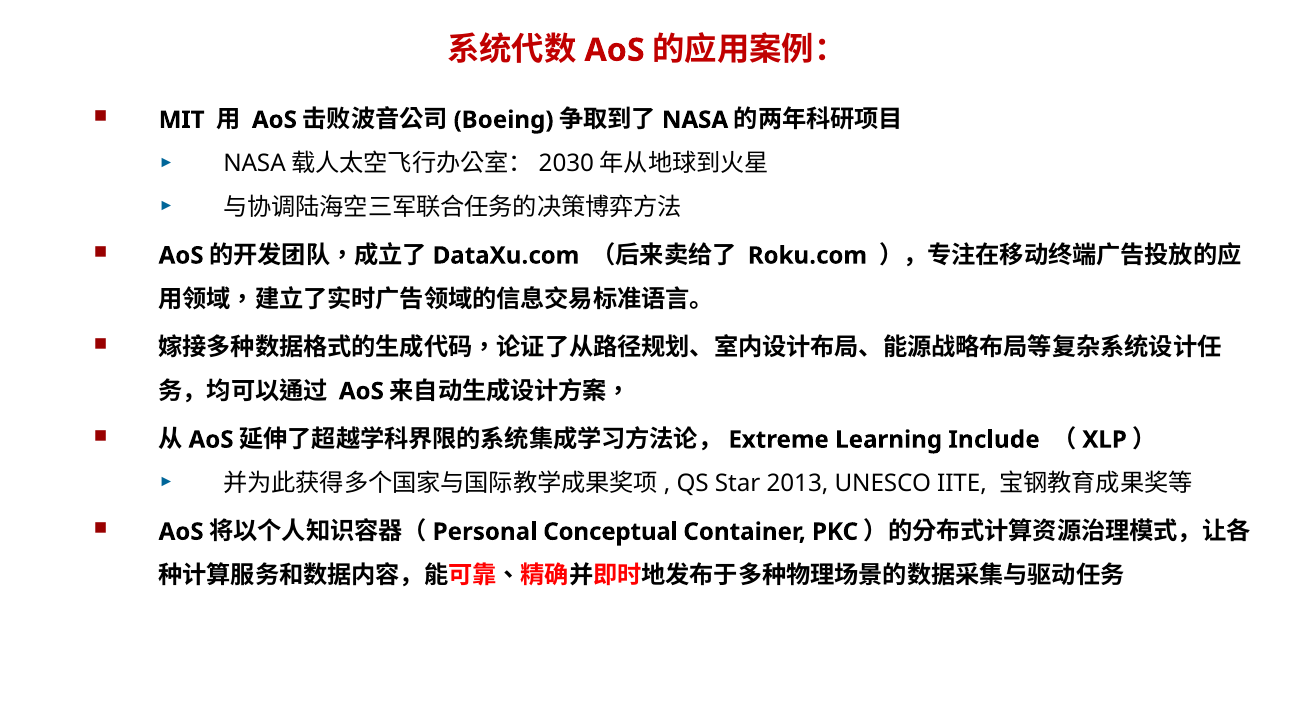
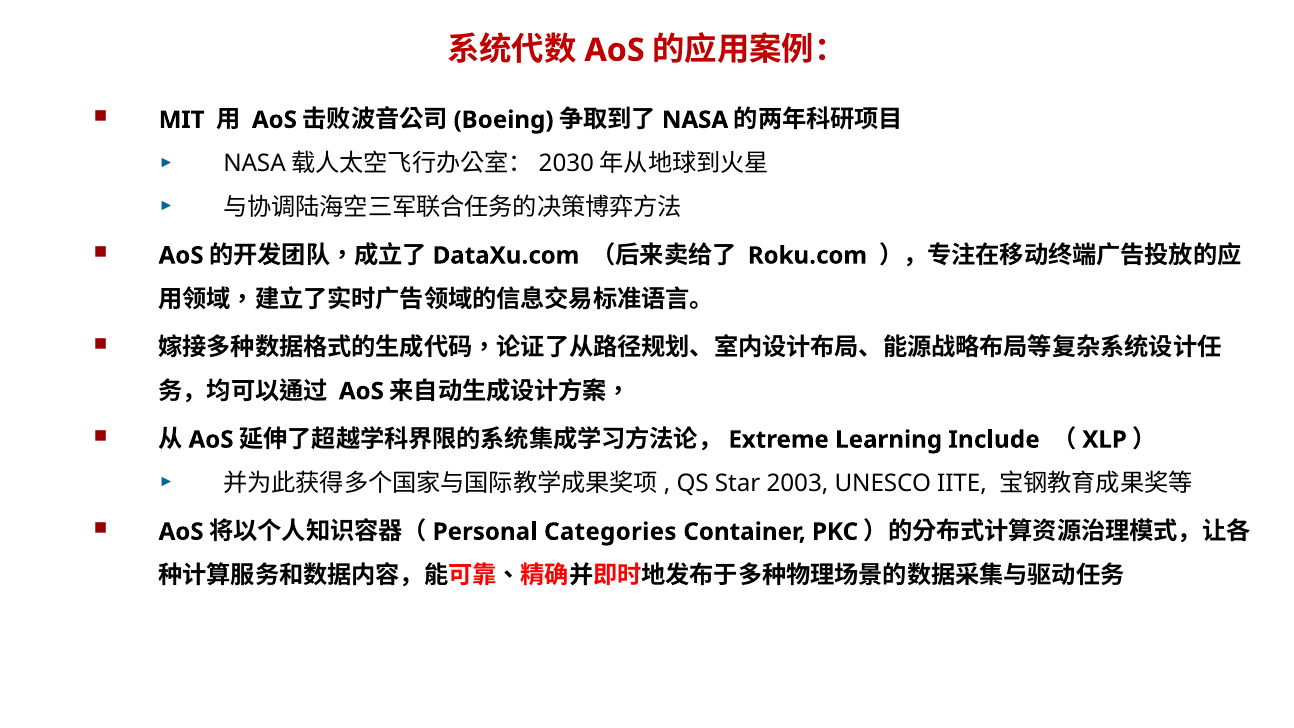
2013: 2013 -> 2003 (797, 483)
Conceptual: Conceptual -> Categories (610, 532)
